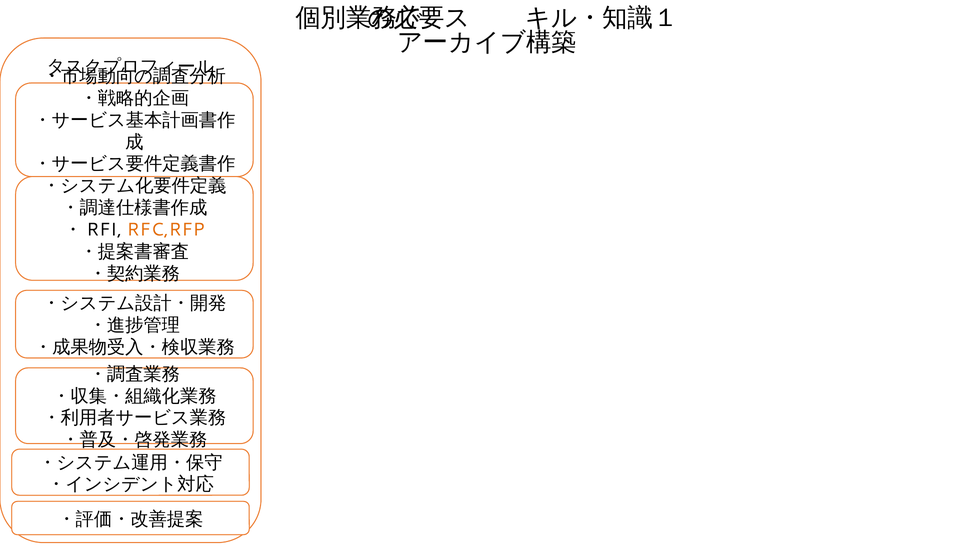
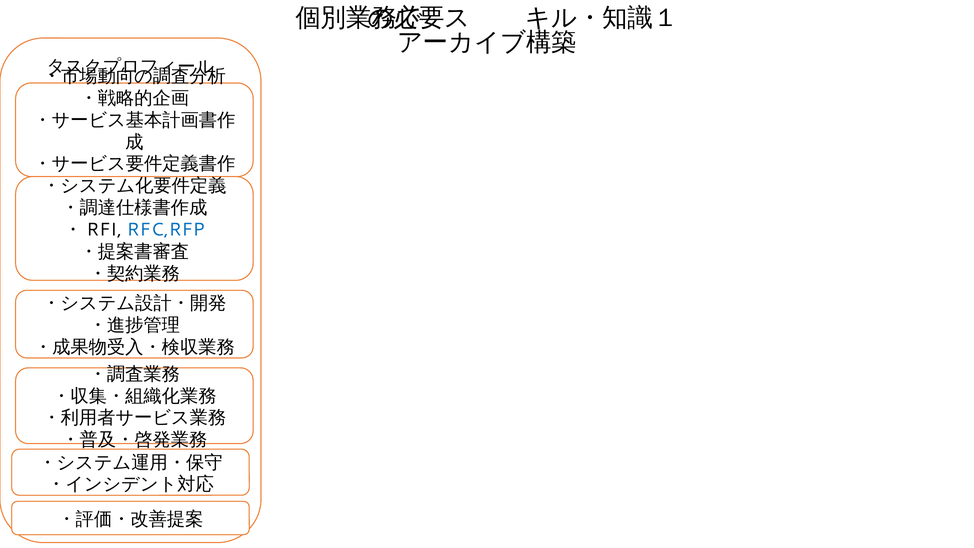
RFC,RFP colour: orange -> blue (166, 230)
